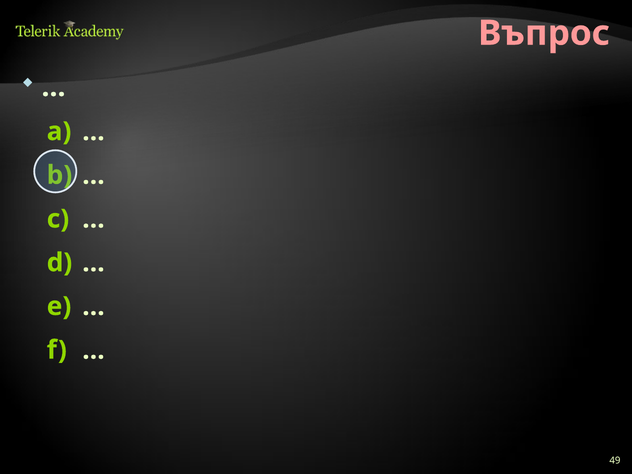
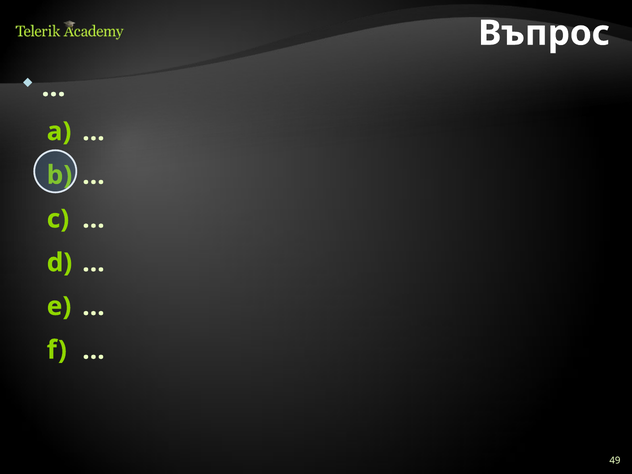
Въпрос colour: pink -> white (544, 33)
